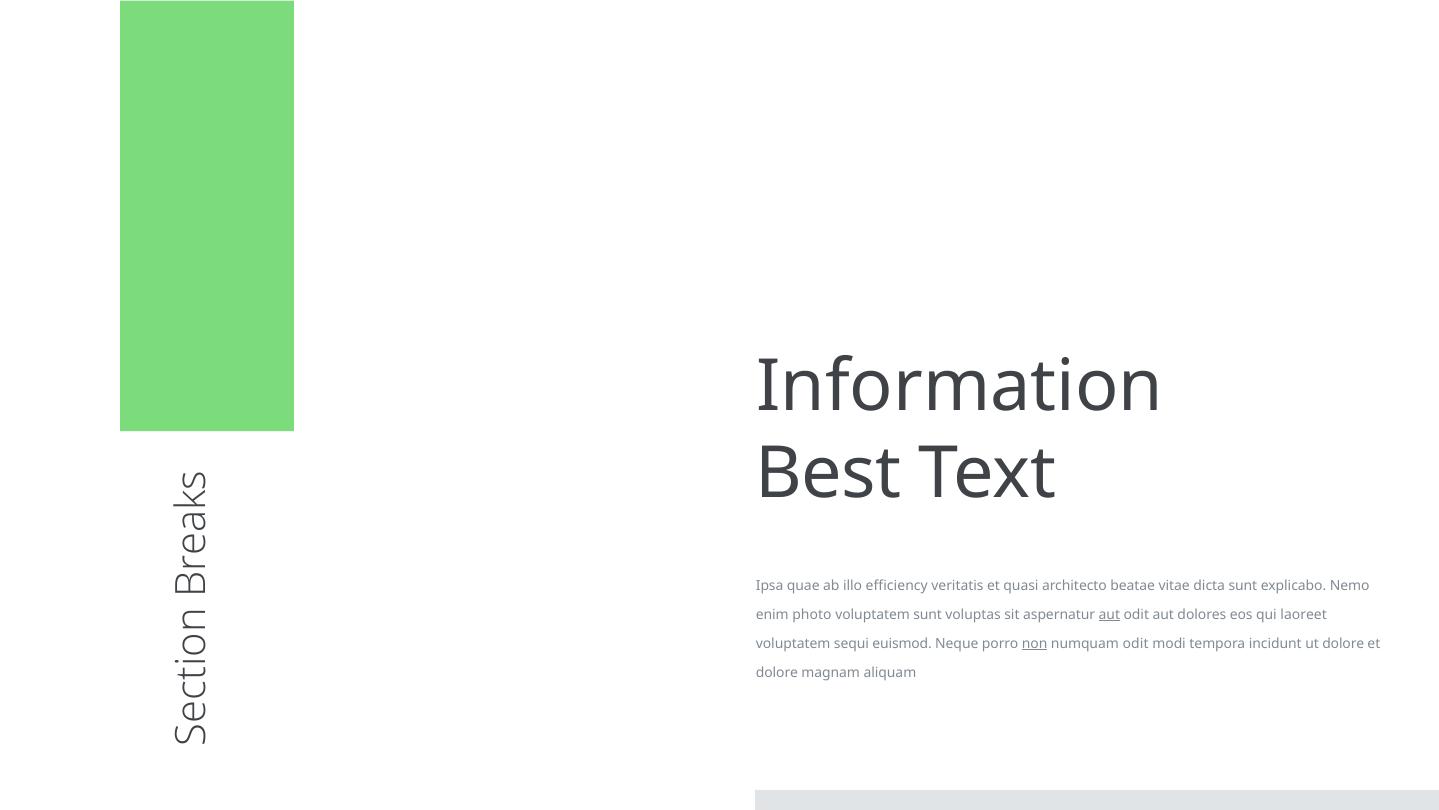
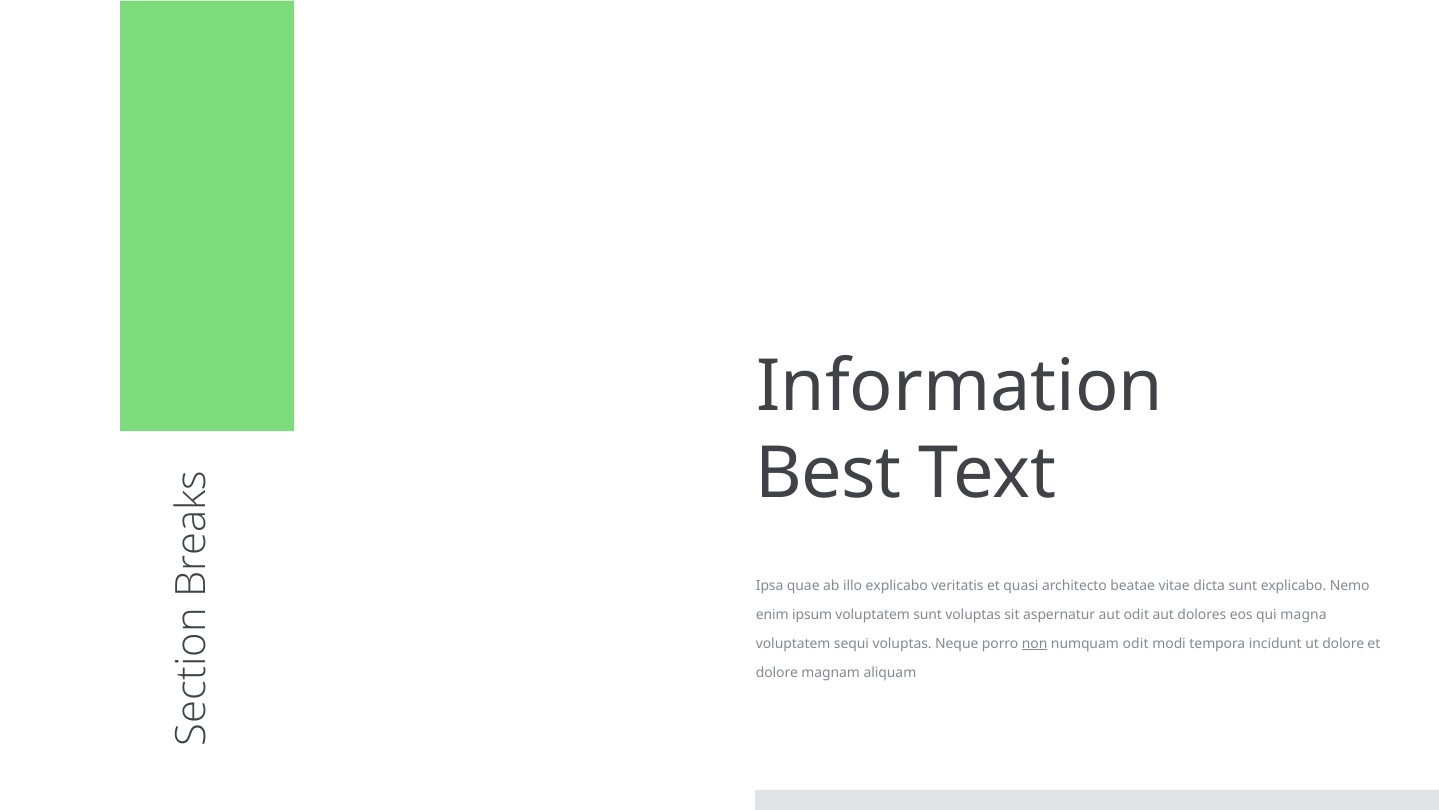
illo efficiency: efficiency -> explicabo (897, 585)
photo: photo -> ipsum (812, 614)
aut underline: present -> none (1109, 614)
laoreet: laoreet -> magna (1304, 614)
sequi euismod: euismod -> voluptas (902, 643)
